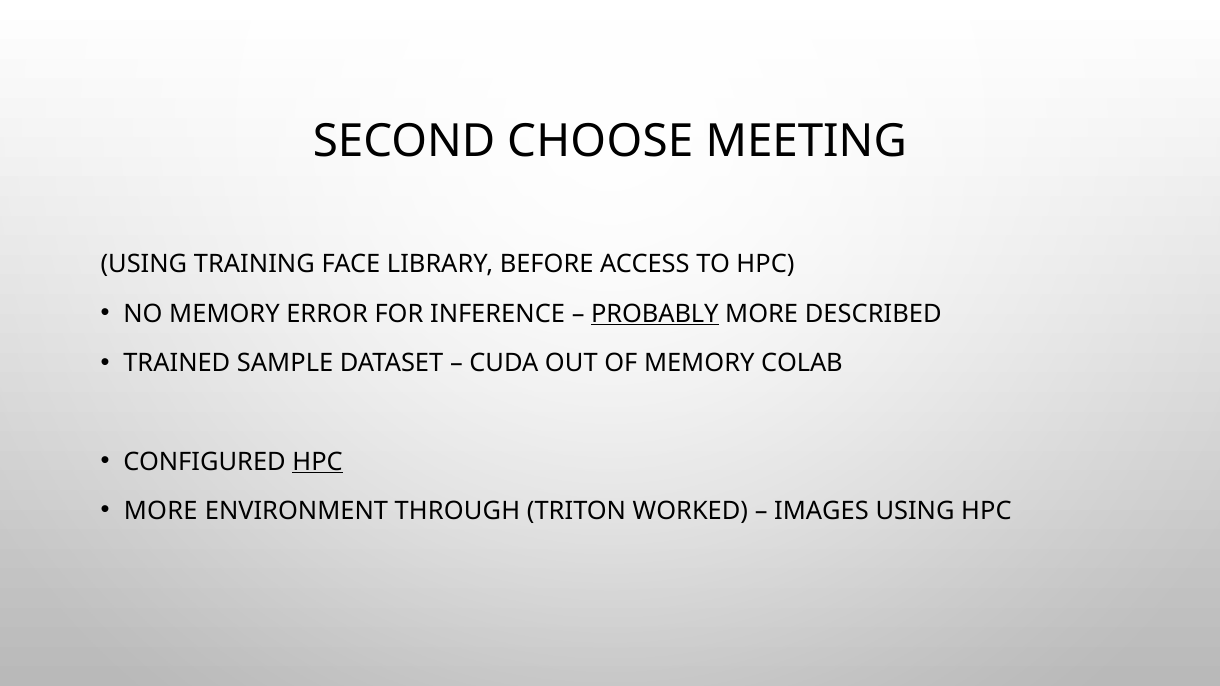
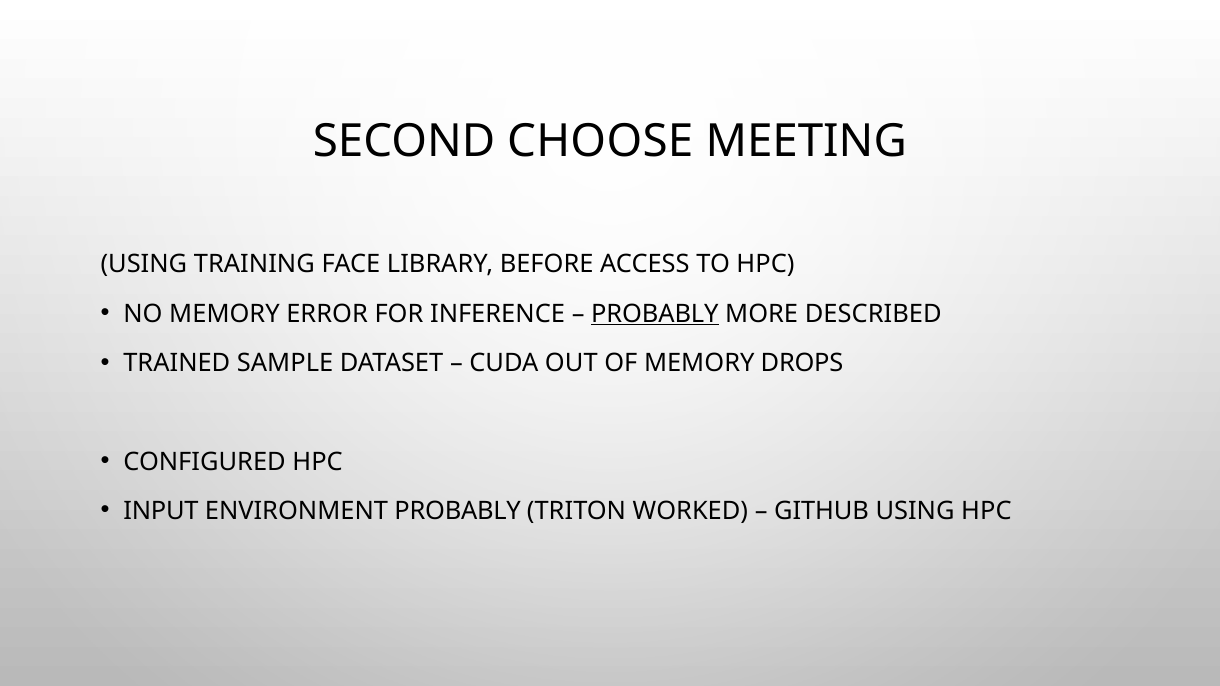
COLAB: COLAB -> DROPS (802, 363)
HPC underline: present -> none (318, 462)
MORE: MORE -> INPUT (161, 511)
ENVIRONMENT THROUGH: THROUGH -> PROBABLY (458, 511)
IMAGES: IMAGES -> GITHUB (822, 511)
